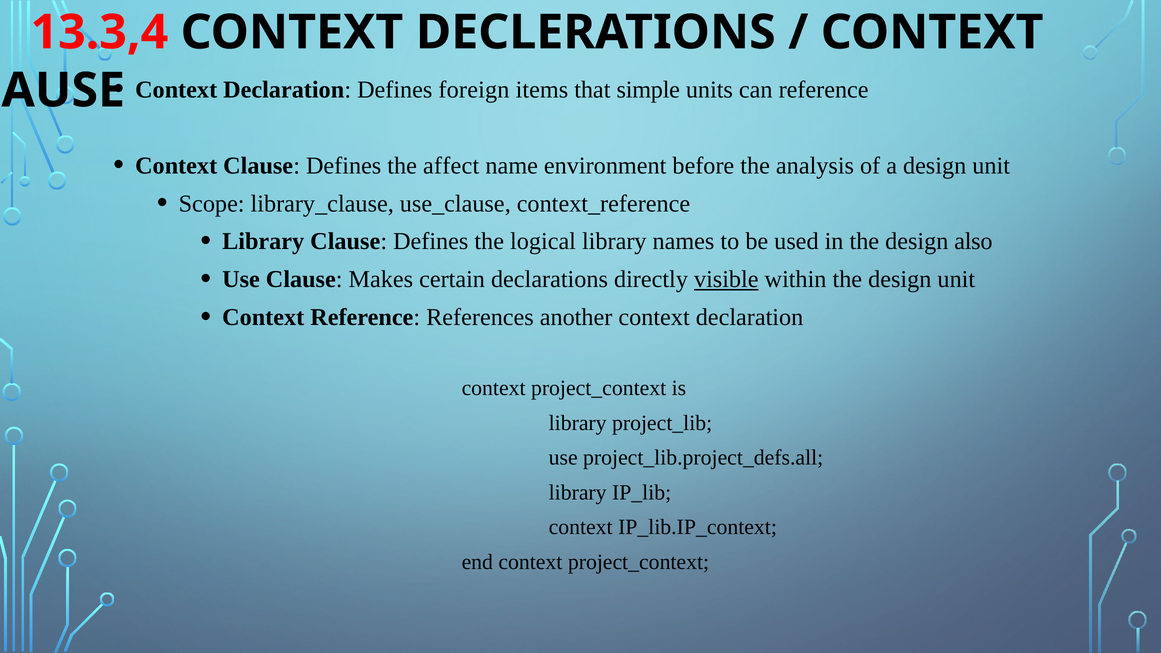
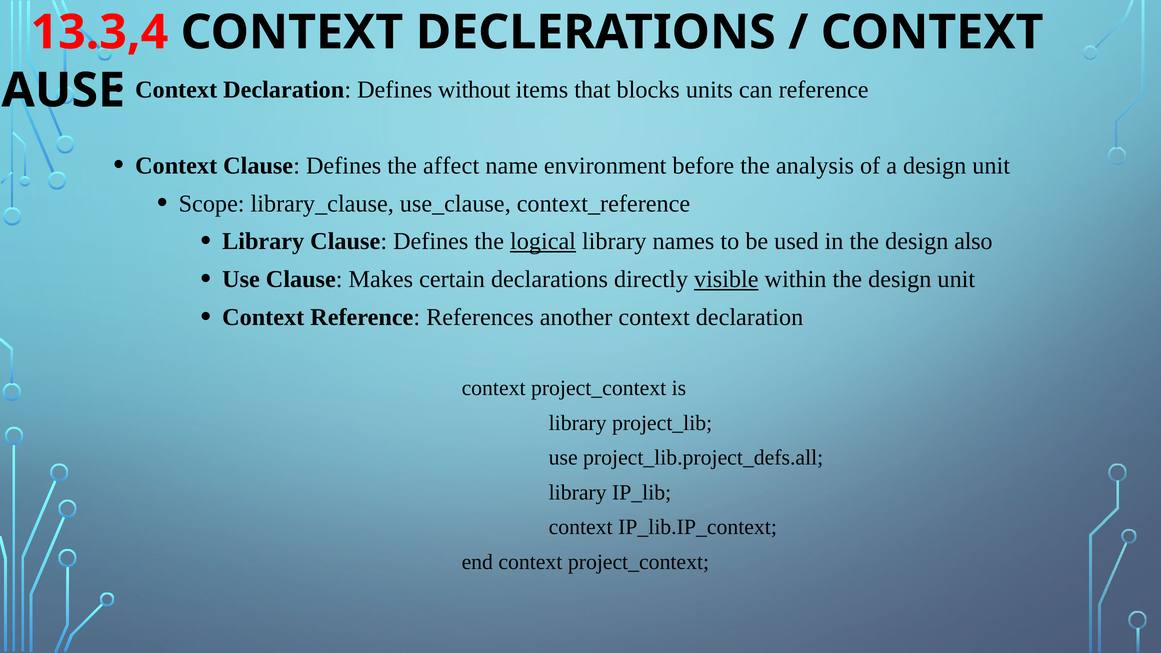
foreign: foreign -> without (474, 90)
simple: simple -> blocks (648, 90)
logical underline: none -> present (543, 242)
